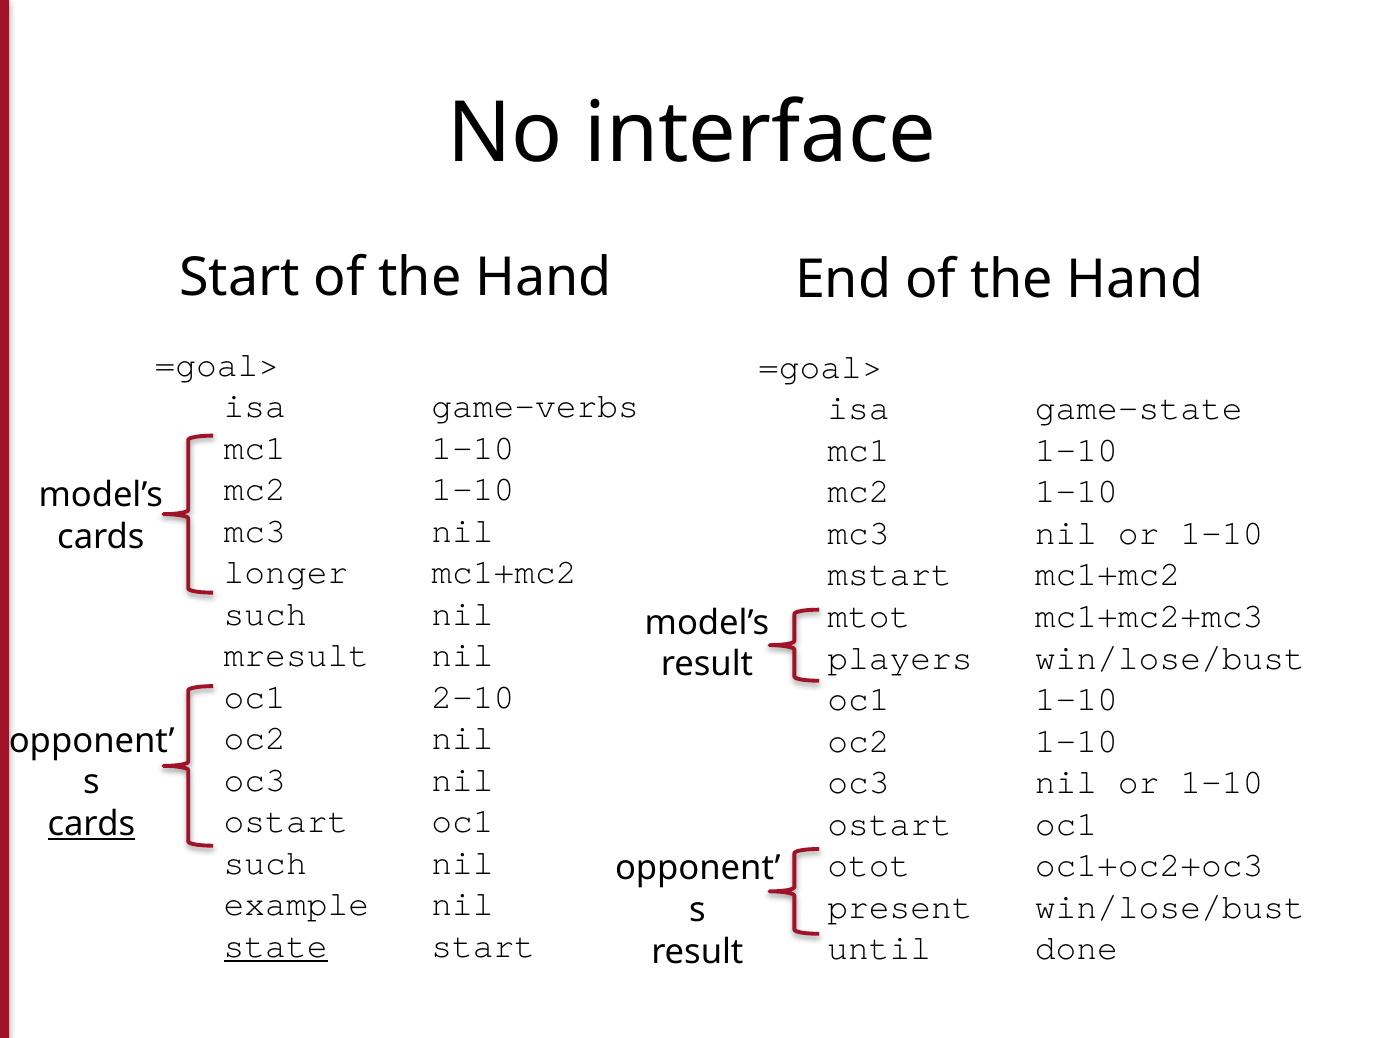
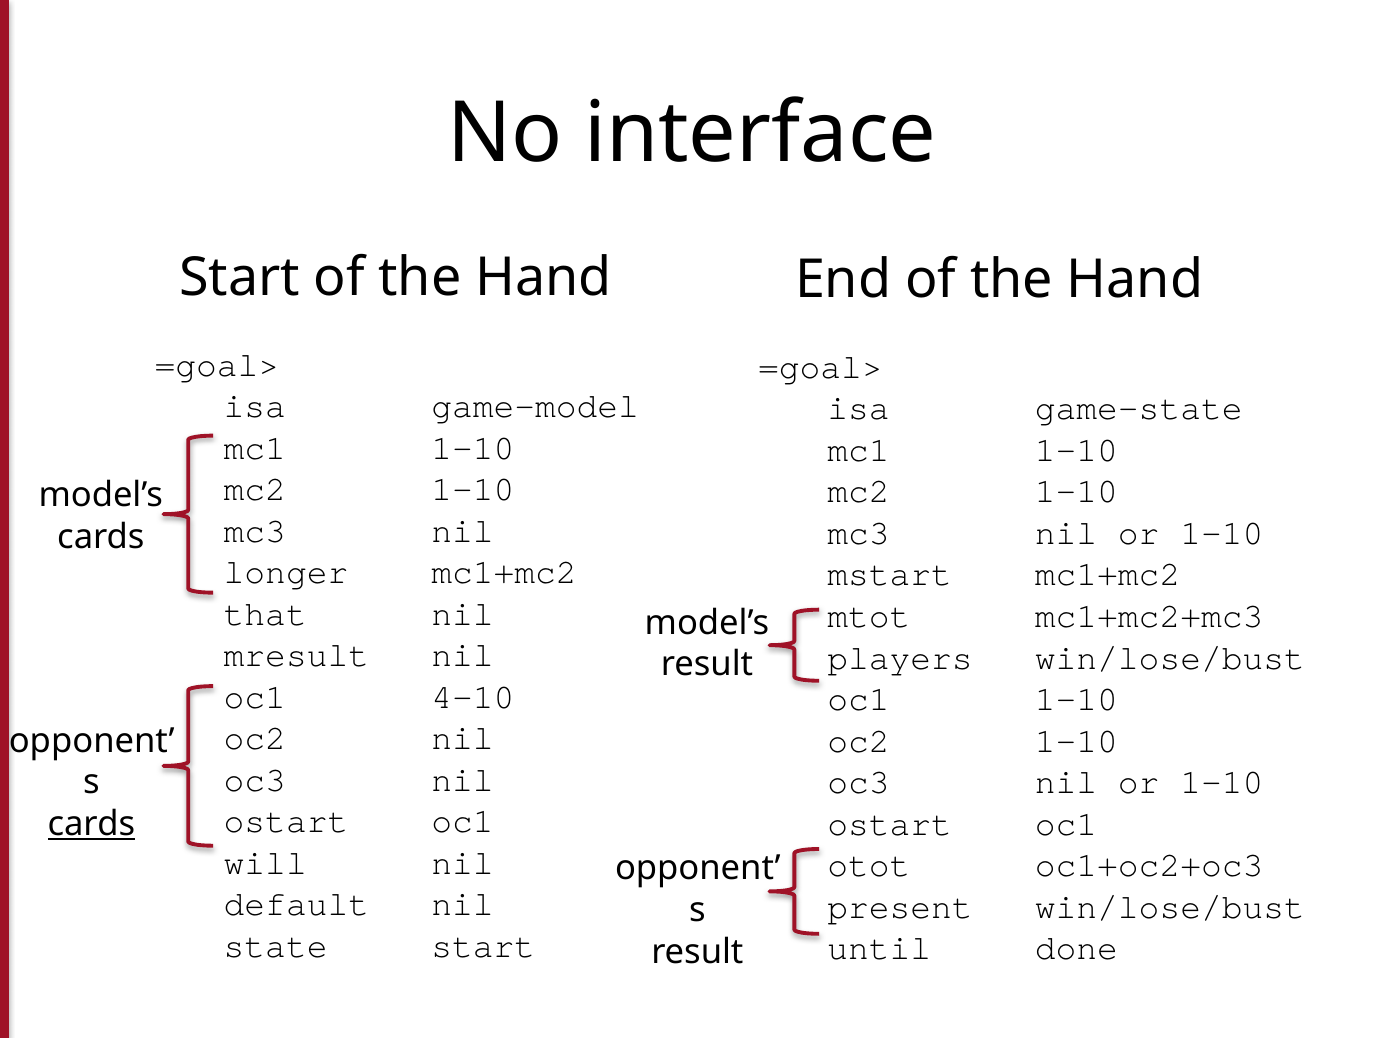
game-verbs: game-verbs -> game-model (535, 406)
such: such -> that (265, 614)
2-10: 2-10 -> 4-10 (473, 697)
such: such -> will (265, 863)
example: example -> default (296, 904)
state underline: present -> none (276, 946)
